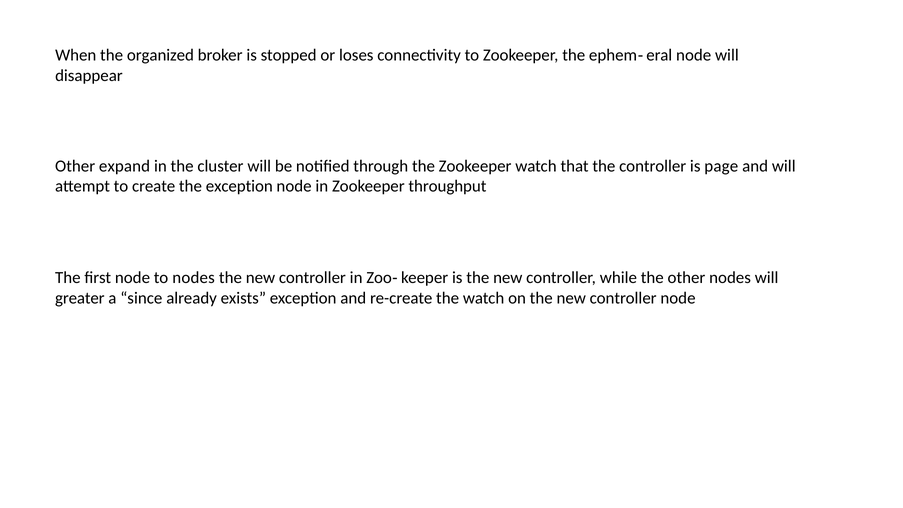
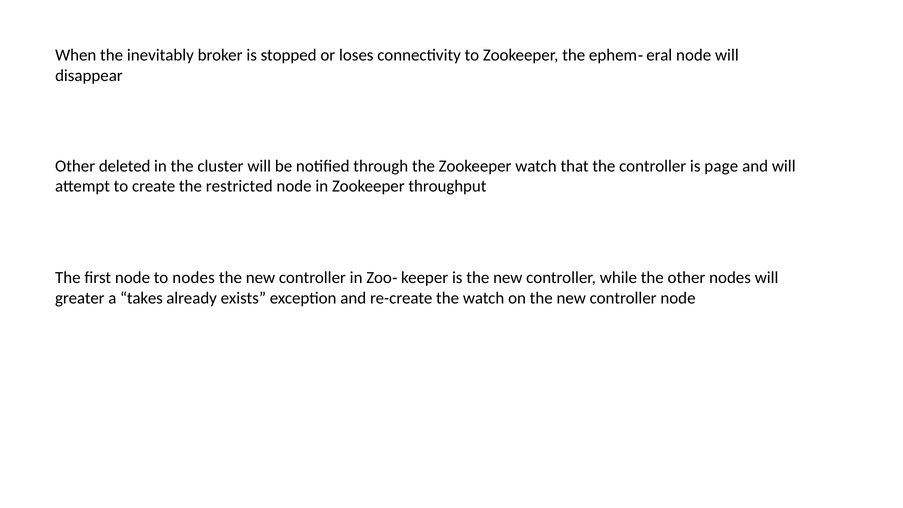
organized: organized -> inevitably (160, 55)
expand: expand -> deleted (125, 166)
the exception: exception -> restricted (239, 186)
since: since -> takes (141, 298)
